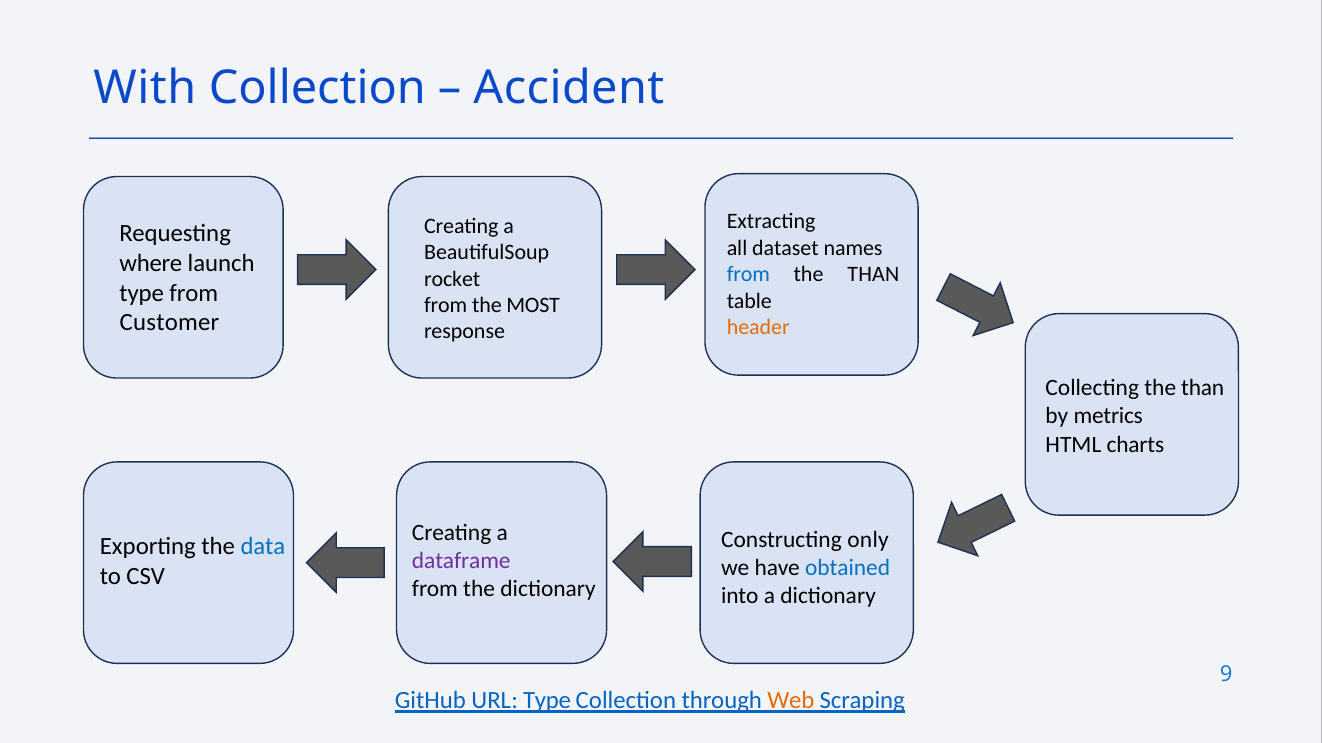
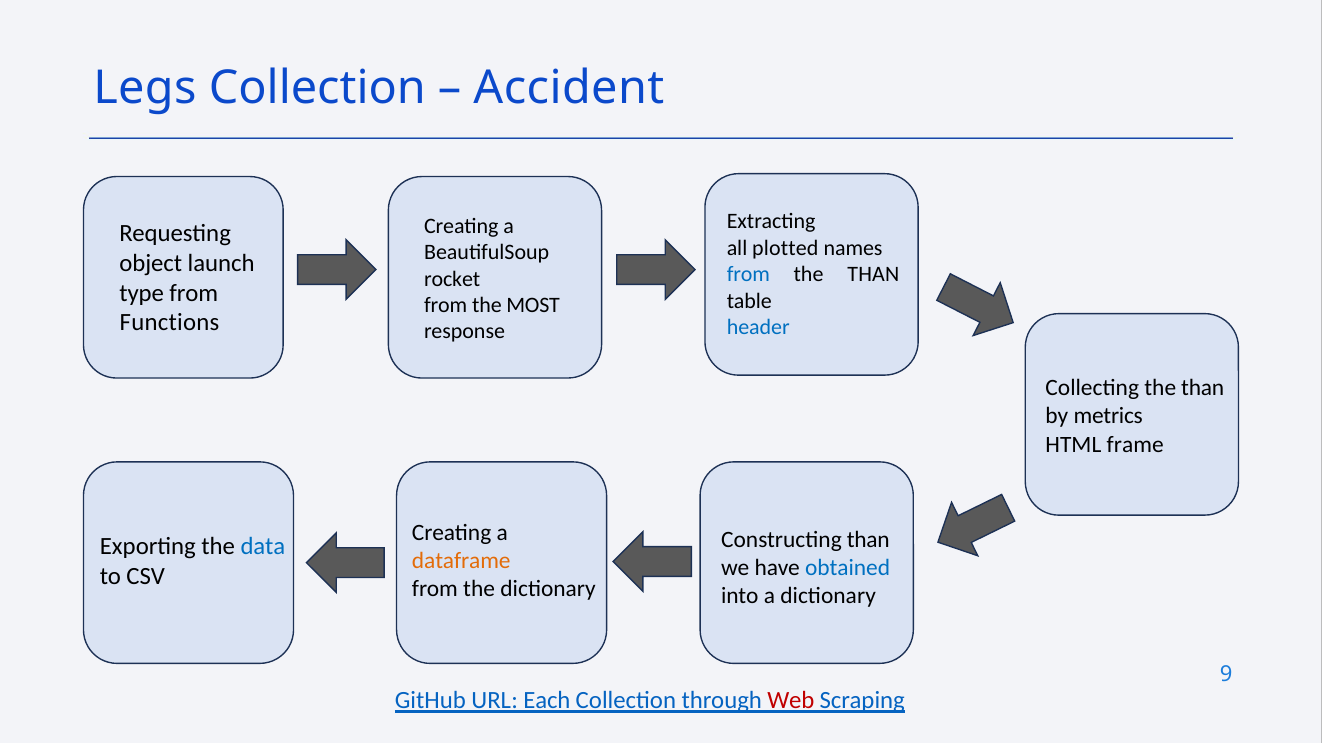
With: With -> Legs (145, 88)
dataset: dataset -> plotted (785, 248)
where: where -> object (151, 264)
Customer: Customer -> Functions (170, 323)
header colour: orange -> blue (758, 328)
charts: charts -> frame (1135, 445)
Constructing only: only -> than (868, 541)
dataframe colour: purple -> orange (461, 561)
URL Type: Type -> Each (547, 701)
Web colour: orange -> red (791, 701)
